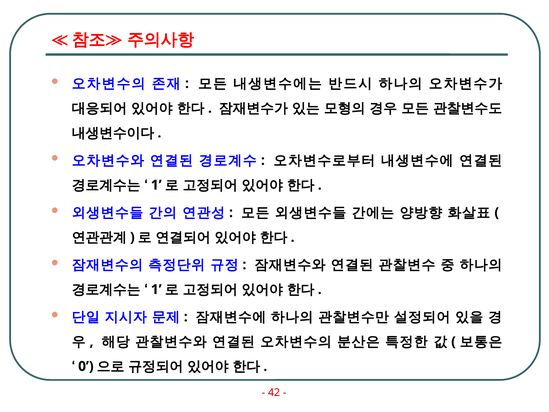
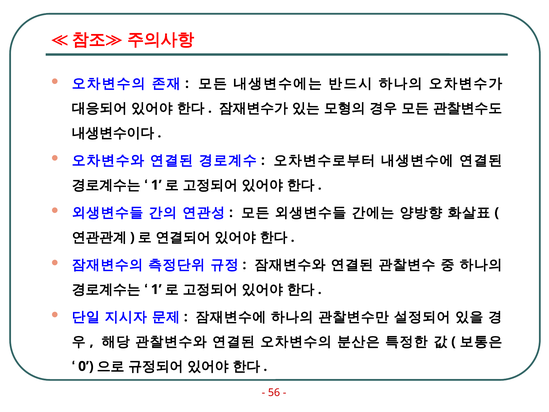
42: 42 -> 56 (274, 392)
